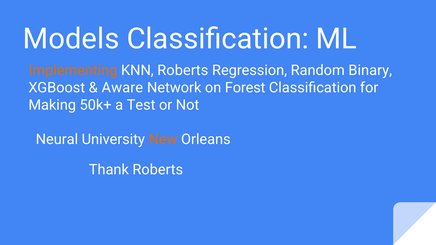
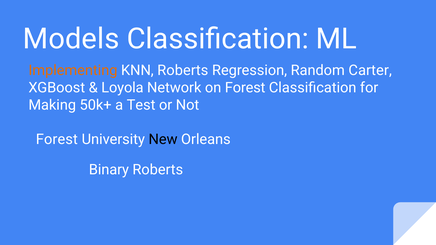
Binary: Binary -> Carter (370, 70)
Aware: Aware -> Loyola (122, 88)
Neural: Neural -> Forest (57, 139)
New colour: orange -> black (163, 139)
Thank: Thank -> Binary (109, 170)
